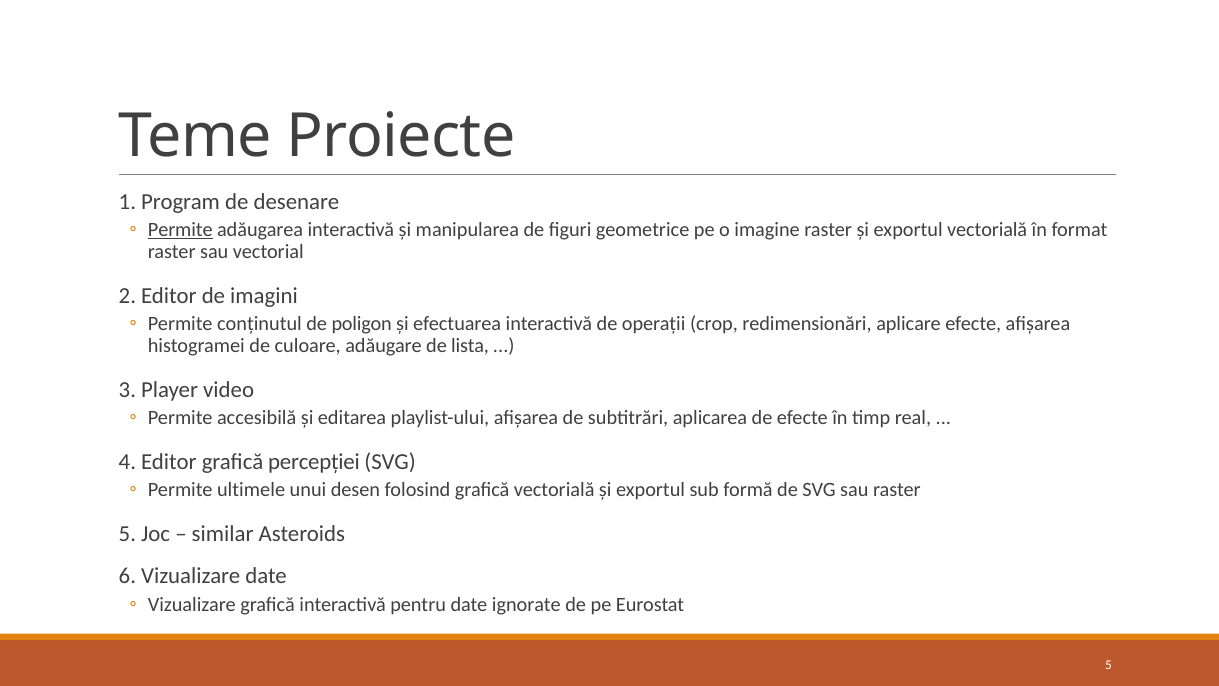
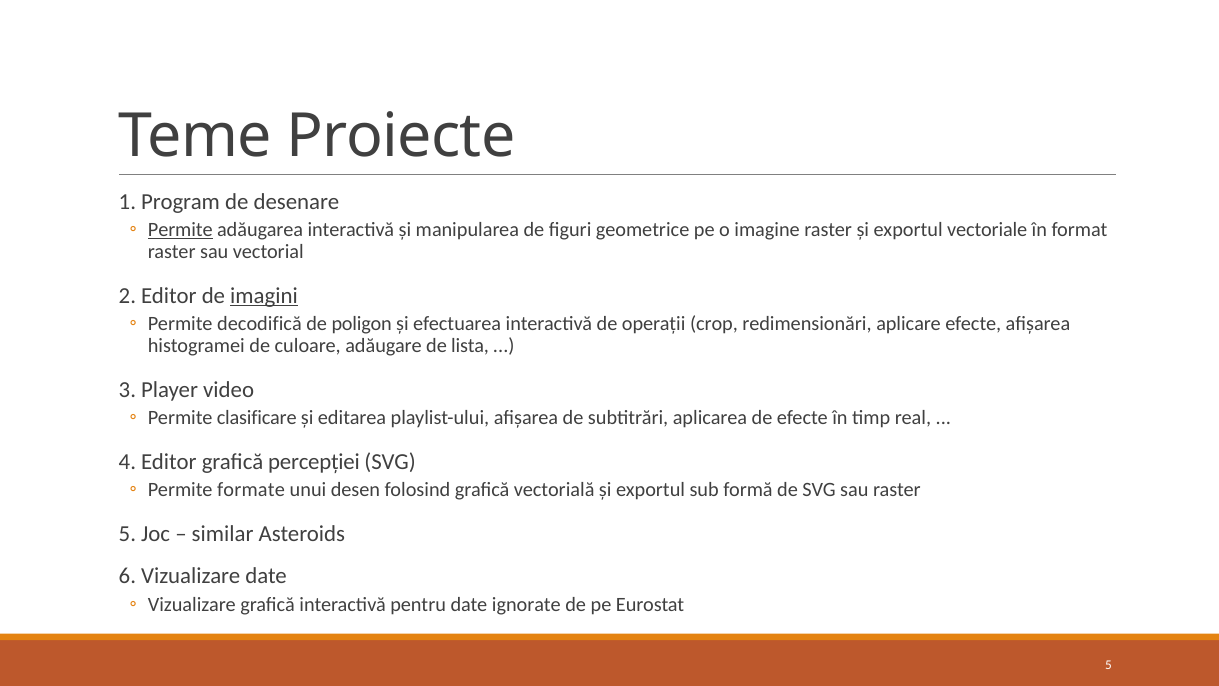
exportul vectorială: vectorială -> vectoriale (987, 230)
imagini underline: none -> present (264, 295)
conținutul: conținutul -> decodifică (259, 324)
accesibilă: accesibilă -> clasificare (257, 418)
ultimele: ultimele -> formate (251, 490)
